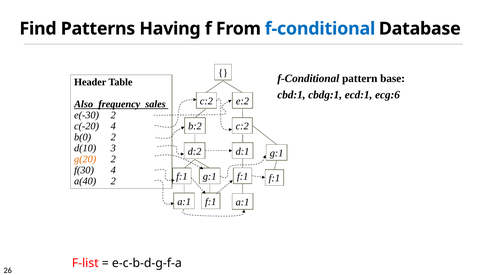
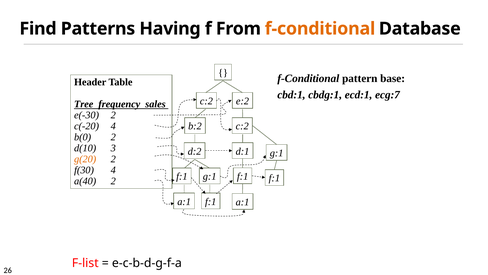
f-conditional colour: blue -> orange (320, 29)
ecg:6: ecg:6 -> ecg:7 (388, 95)
Also: Also -> Tree (84, 104)
